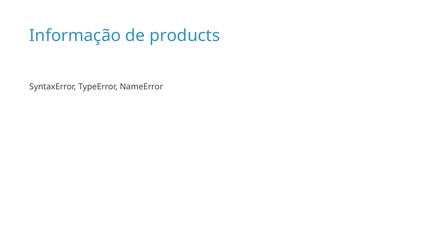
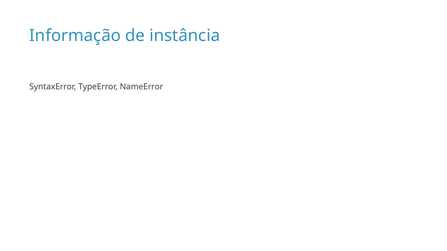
products: products -> instância (185, 36)
